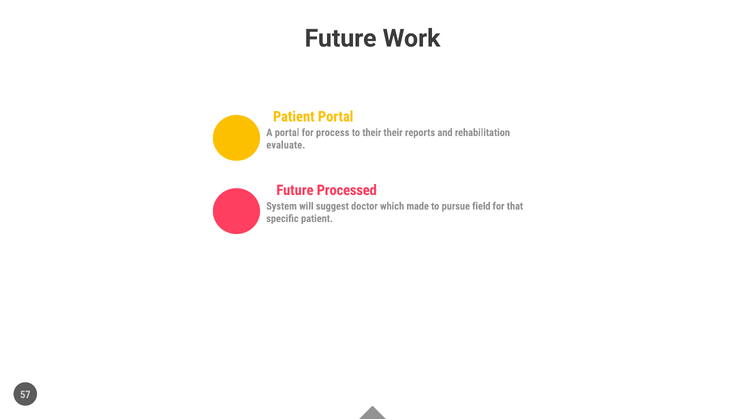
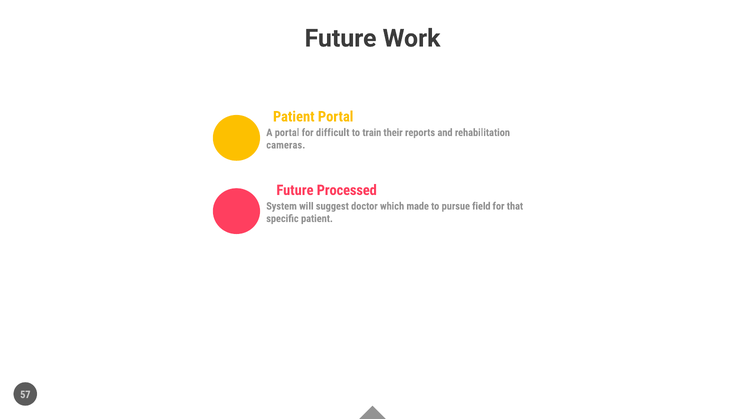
process: process -> difficult (333, 133)
to their: their -> train (372, 133)
evaluate: evaluate -> cameras (286, 145)
